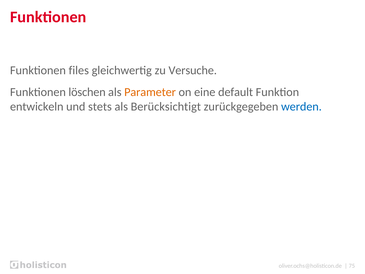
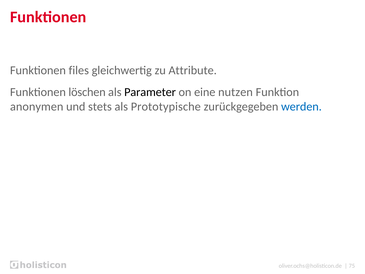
Versuche: Versuche -> Attribute (193, 70)
Parameter colour: orange -> black (150, 92)
default: default -> nutzen (236, 92)
entwickeln: entwickeln -> anonymen (37, 107)
Berücksichtigt: Berücksichtigt -> Prototypische (166, 107)
